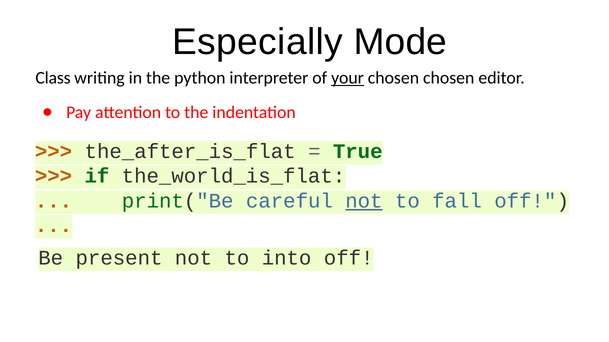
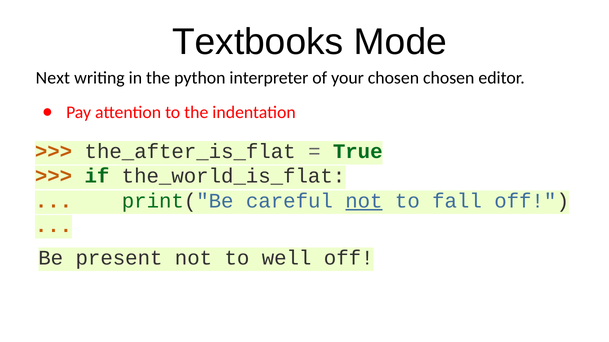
Especially: Especially -> Textbooks (258, 42)
Class: Class -> Next (53, 78)
your underline: present -> none (348, 78)
into: into -> well (287, 259)
